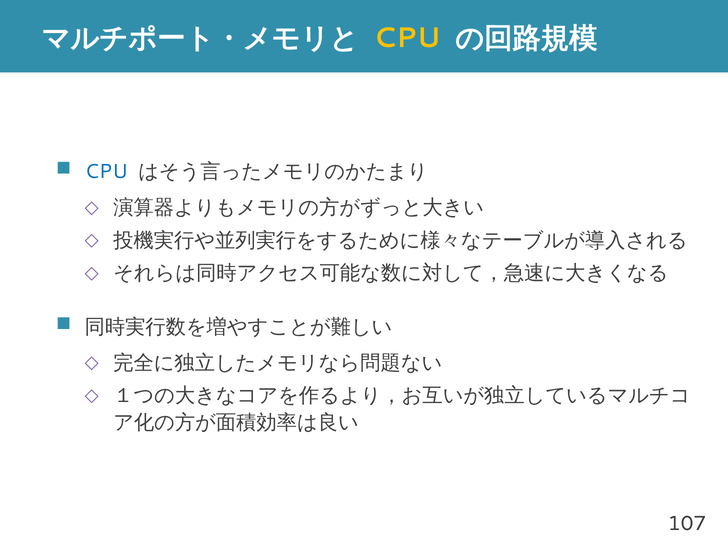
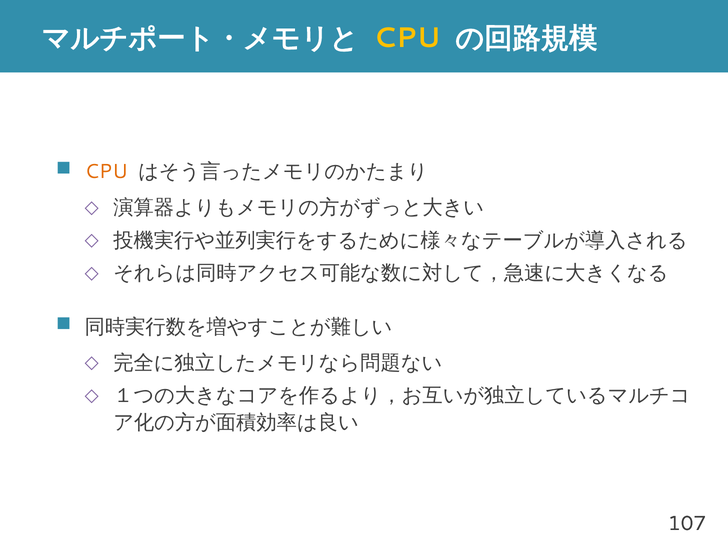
CPU colour: blue -> orange (106, 172)
